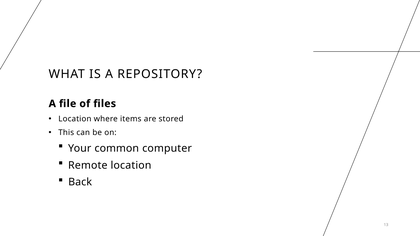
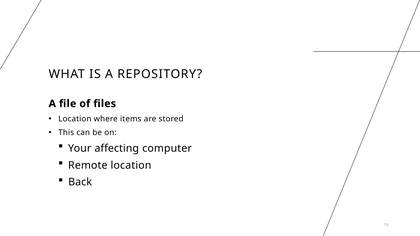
common: common -> affecting (117, 148)
